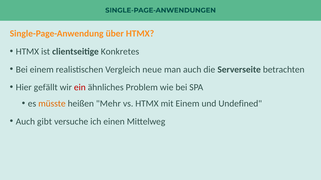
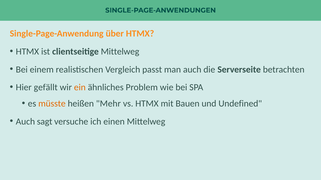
clientseitige Konkretes: Konkretes -> Mittelweg (120, 52)
neue: neue -> passt (152, 70)
ein colour: red -> orange (80, 88)
mit Einem: Einem -> Bauen (188, 104)
gibt: gibt -> sagt (45, 122)
